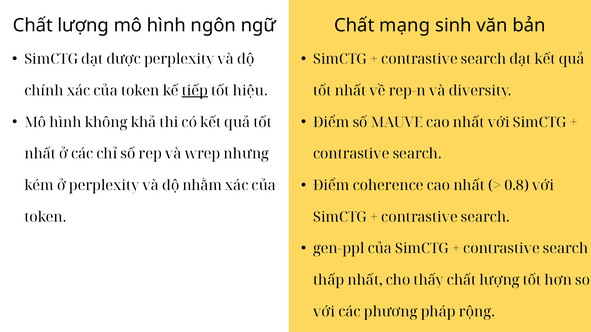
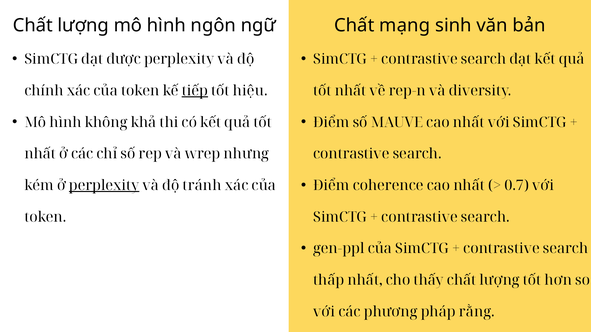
0.8: 0.8 -> 0.7 (517, 186)
perplexity underline: none -> present (104, 186)
nhằm: nhằm -> tránh (202, 186)
rộng: rộng -> rằng (477, 312)
